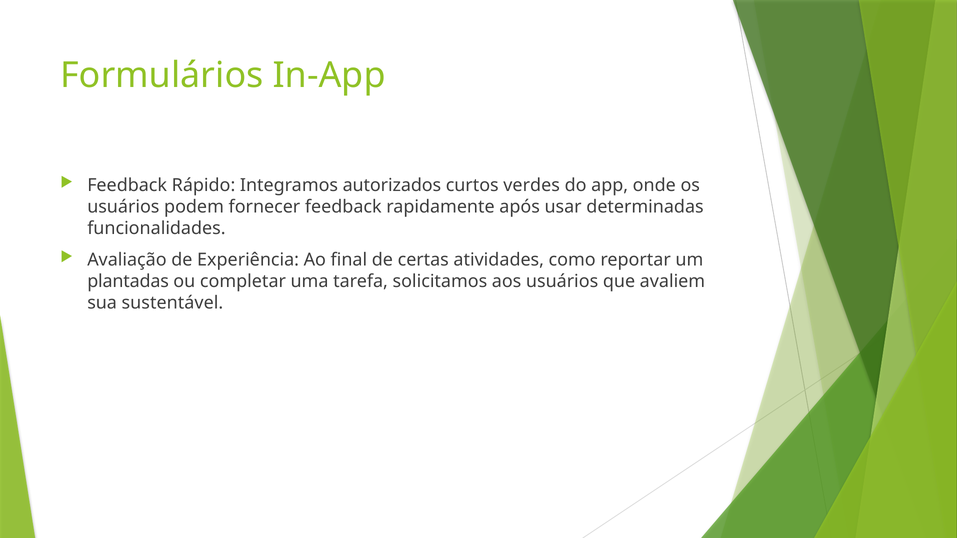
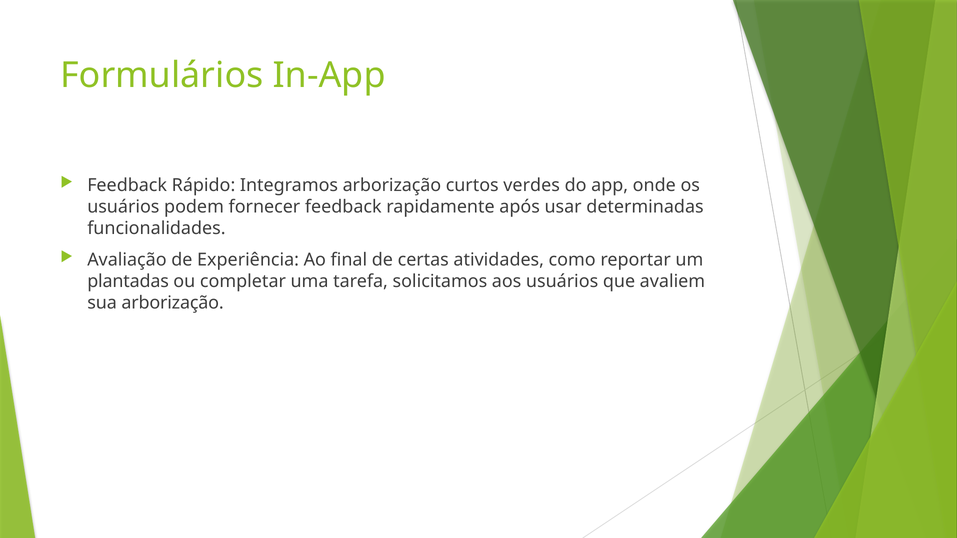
Integramos autorizados: autorizados -> arborização (392, 185)
sua sustentável: sustentável -> arborização (173, 303)
